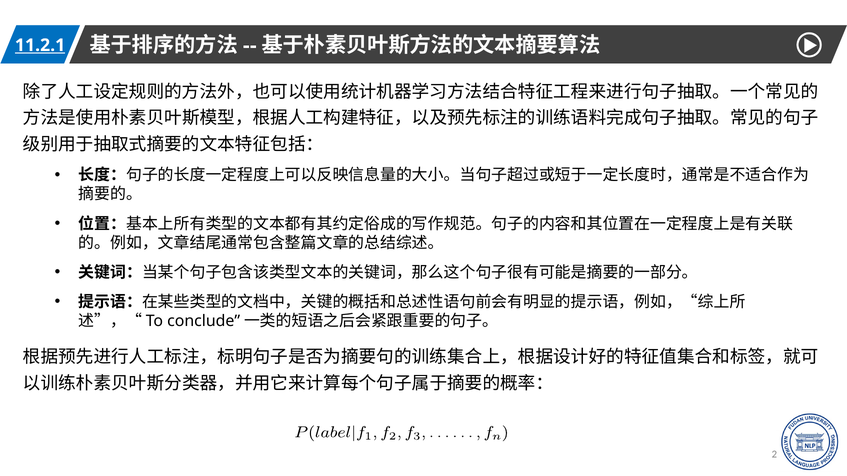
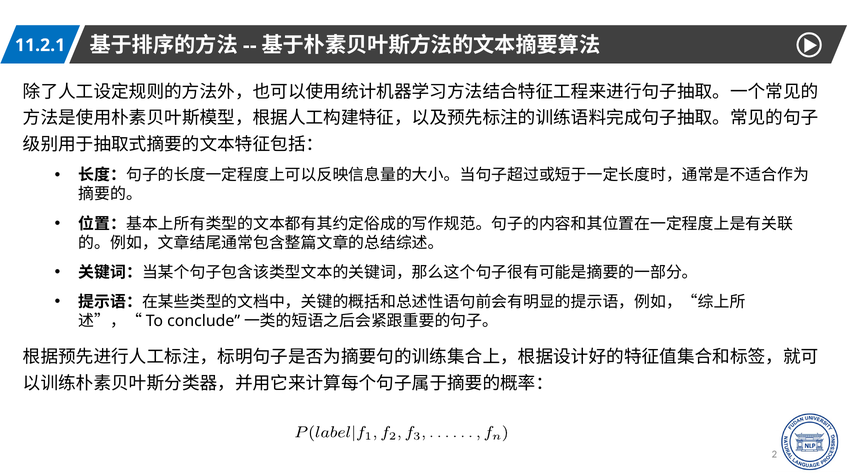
11.2.1 underline: present -> none (40, 45)
